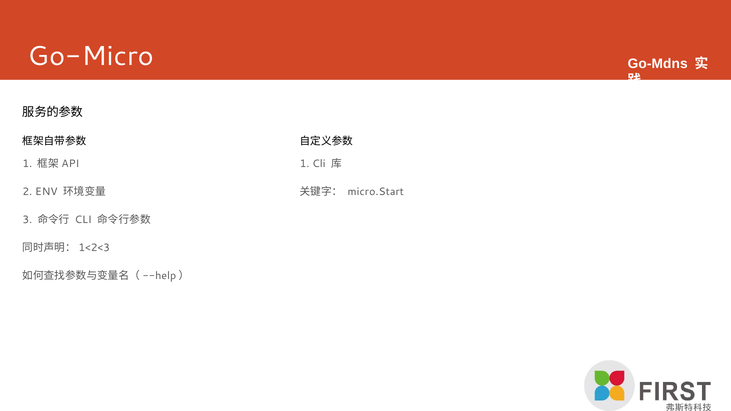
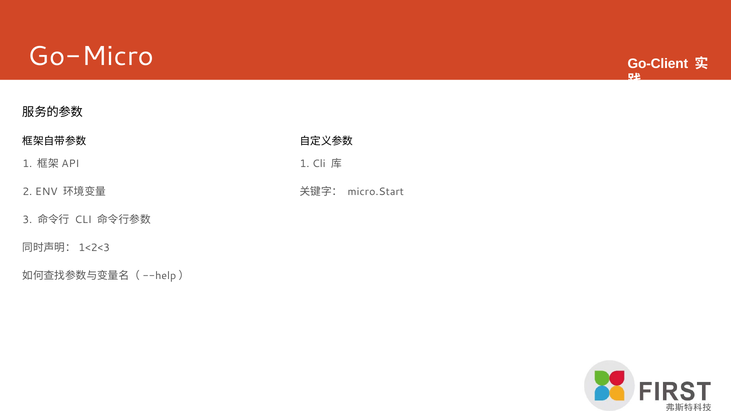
Go-Mdns: Go-Mdns -> Go-Client (658, 64)
